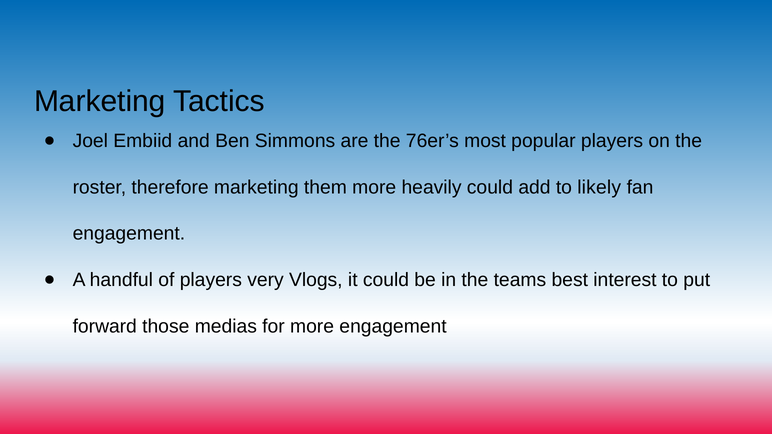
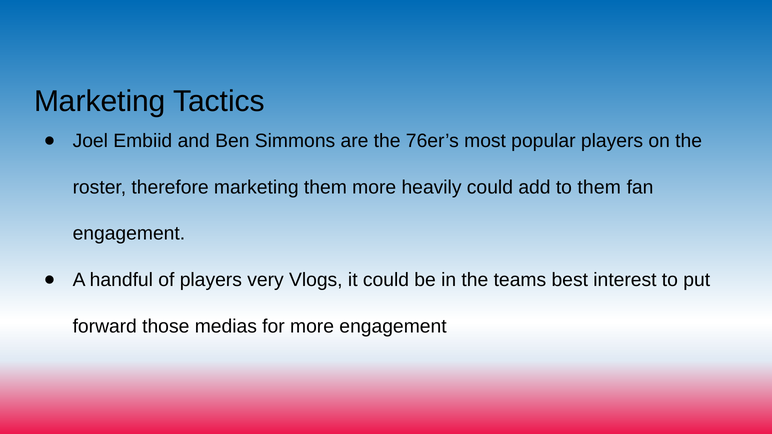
to likely: likely -> them (599, 187)
